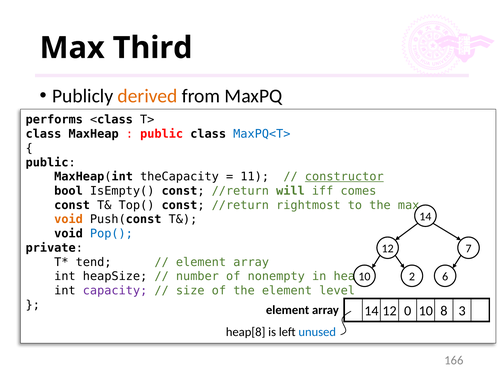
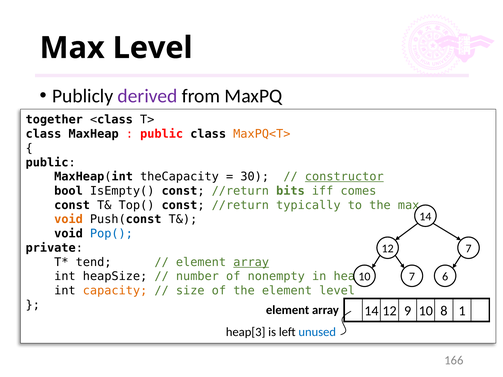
Max Third: Third -> Level (153, 48)
derived colour: orange -> purple (148, 96)
performs: performs -> together (54, 120)
MaxPQ<T> colour: blue -> orange (262, 134)
11: 11 -> 30 (255, 177)
will: will -> bits (290, 191)
rightmost: rightmost -> typically (308, 205)
array underline: none -> present (251, 262)
10 2: 2 -> 7 (412, 277)
capacity colour: purple -> orange (115, 291)
0: 0 -> 9 (408, 311)
3: 3 -> 1 (462, 311)
heap[8: heap[8 -> heap[3 (246, 332)
